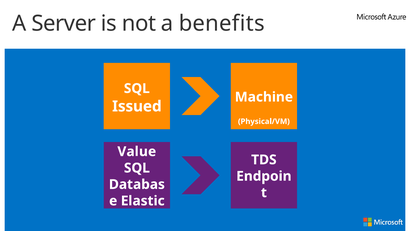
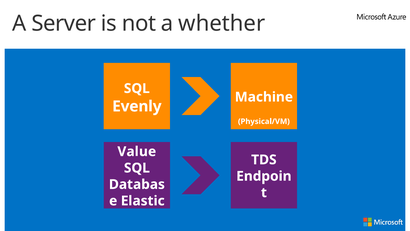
benefits: benefits -> whether (222, 23)
Issued: Issued -> Evenly (137, 106)
